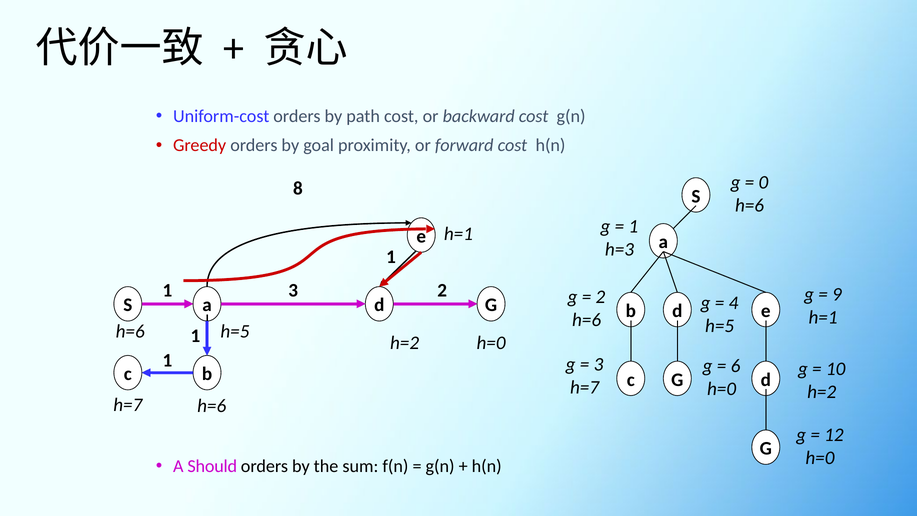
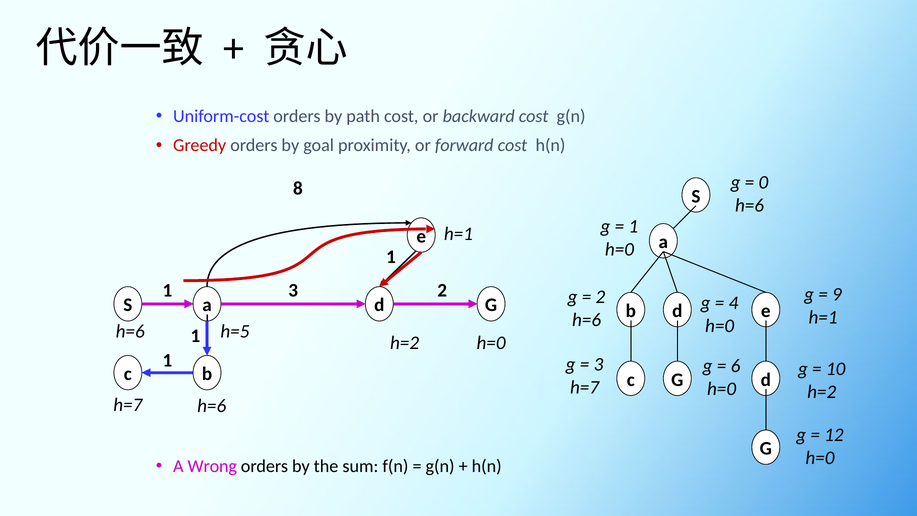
h=3: h=3 -> h=0 (619, 250)
h=5: h=5 -> h=0 (720, 326)
Should: Should -> Wrong (212, 466)
